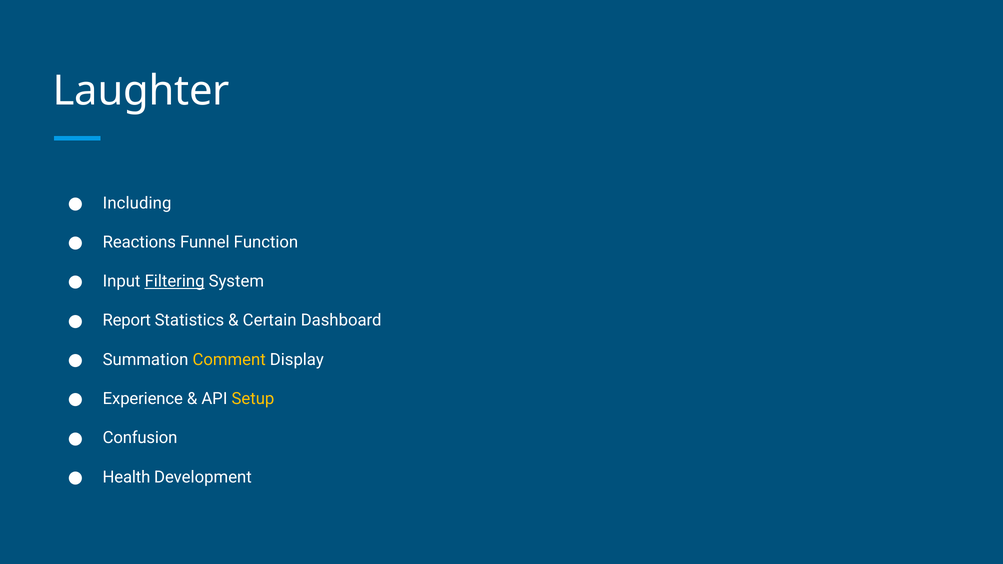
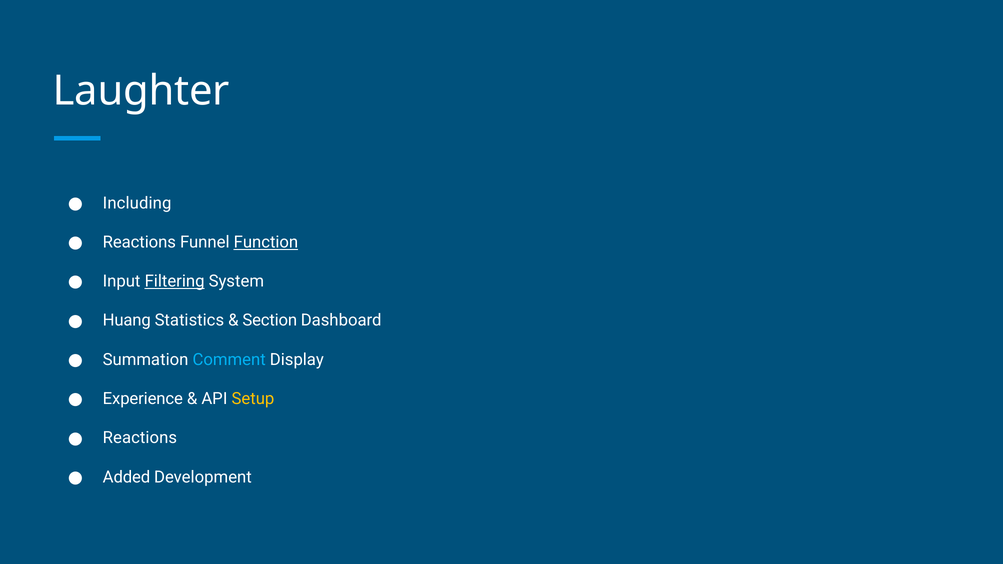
Function underline: none -> present (266, 242)
Report: Report -> Huang (127, 321)
Certain: Certain -> Section (270, 321)
Comment colour: yellow -> light blue (229, 360)
Confusion: Confusion -> Reactions (140, 438)
Health: Health -> Added (126, 477)
